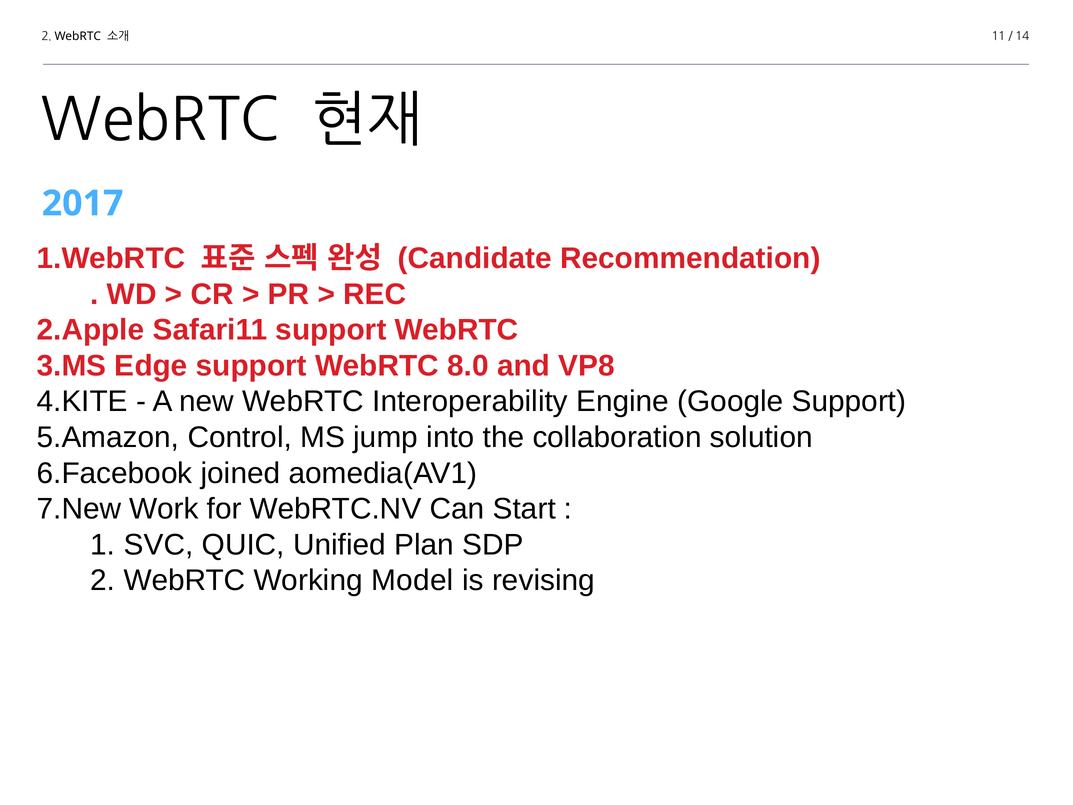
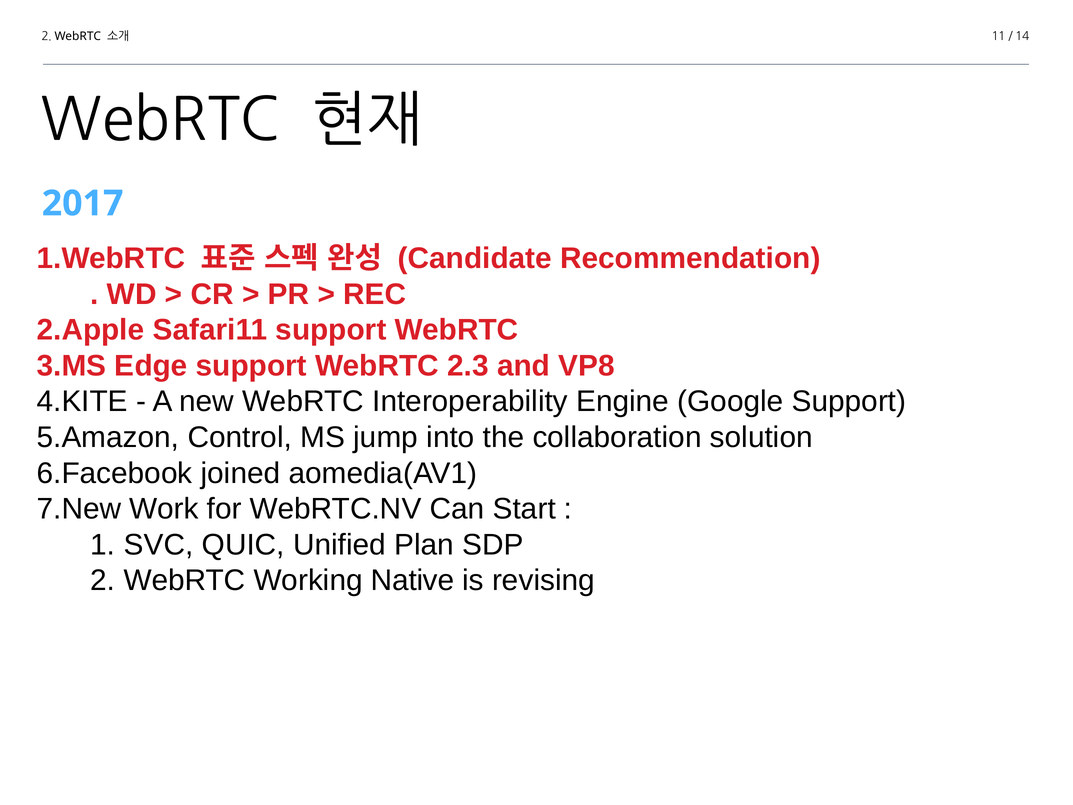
8.0: 8.0 -> 2.3 (468, 366)
Model: Model -> Native (413, 580)
